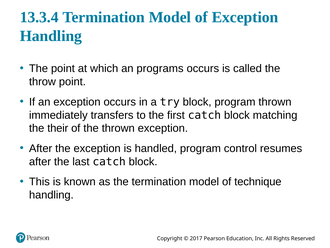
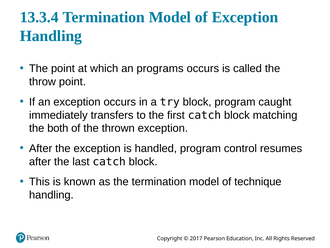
program thrown: thrown -> caught (275, 102)
their: their -> both (58, 128)
